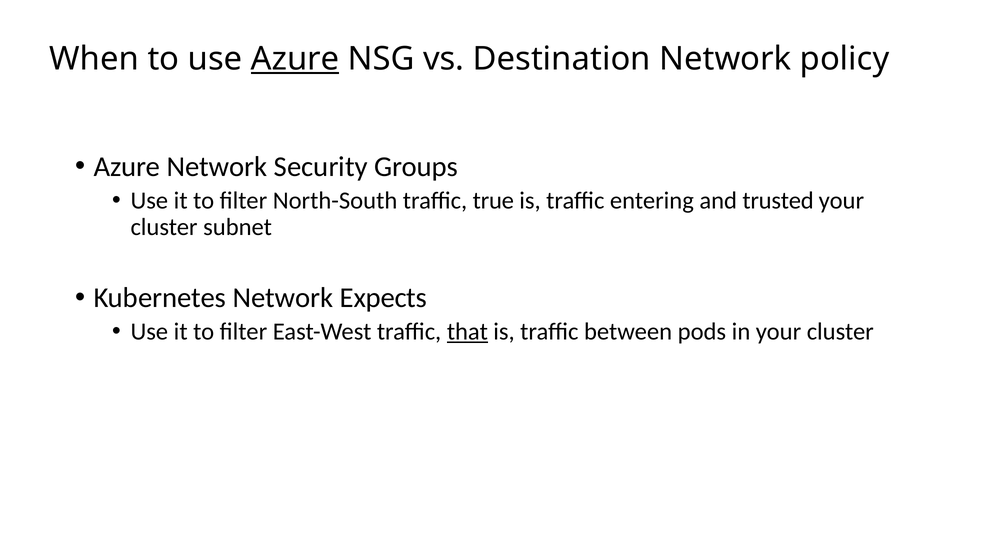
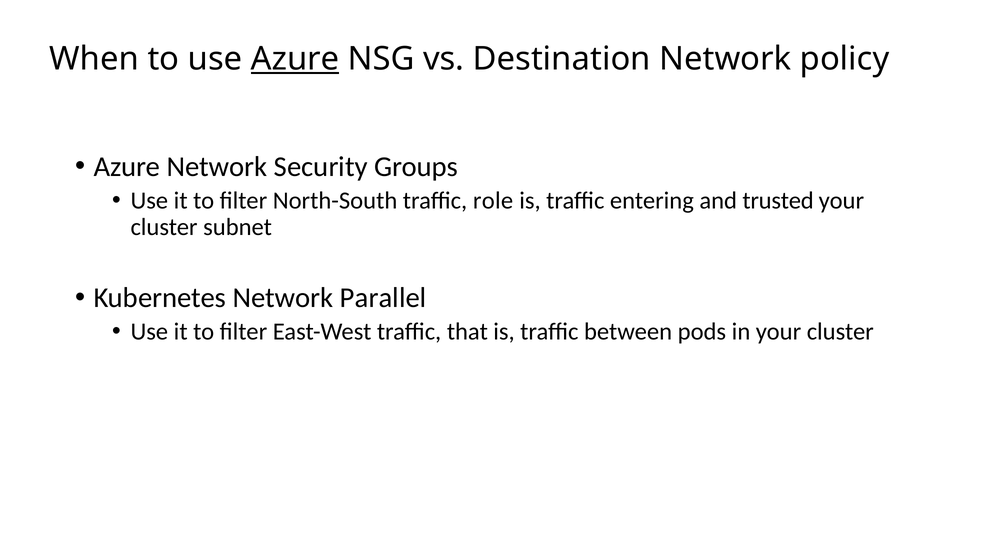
true: true -> role (493, 200)
Expects: Expects -> Parallel (383, 298)
that underline: present -> none (467, 332)
